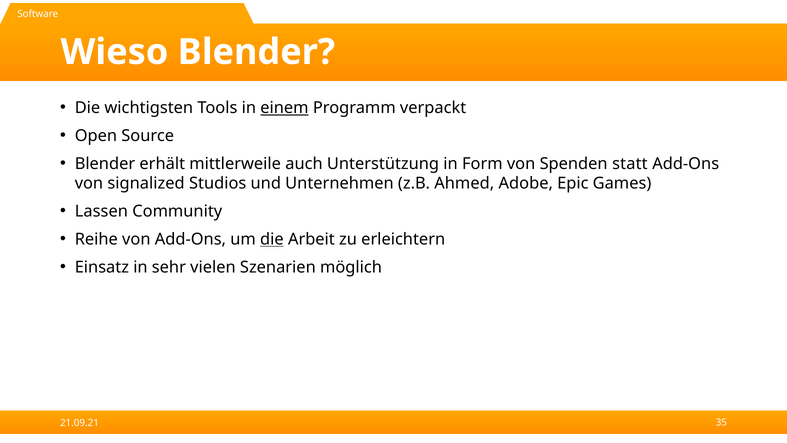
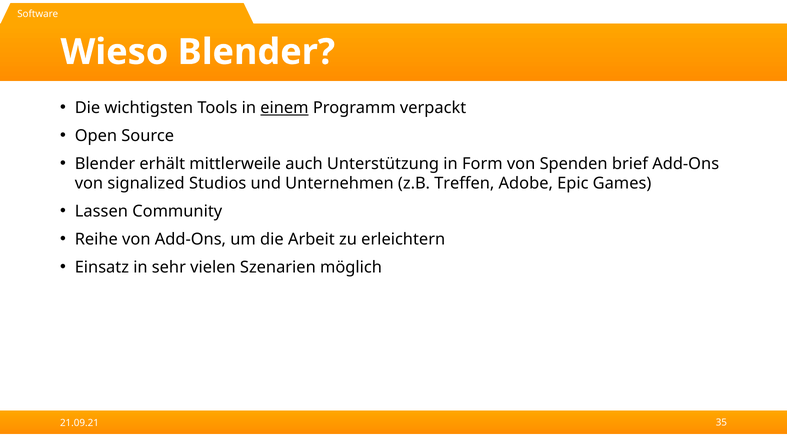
statt: statt -> brief (630, 164)
Ahmed: Ahmed -> Treffen (464, 183)
die underline: present -> none (272, 239)
